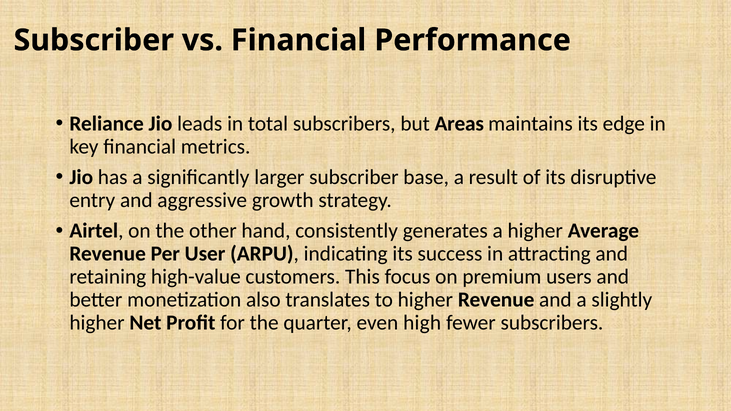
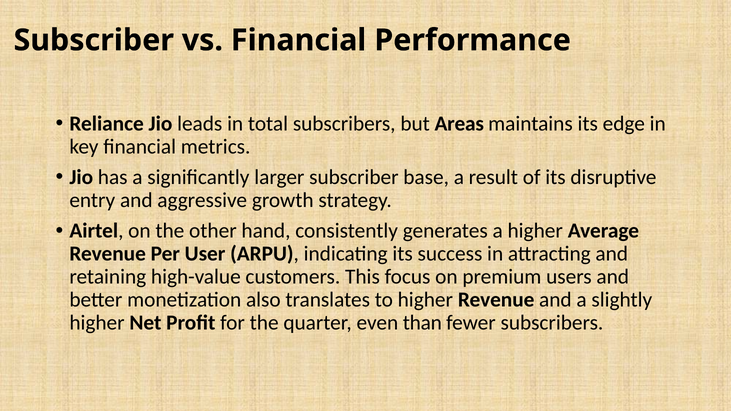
high: high -> than (422, 323)
